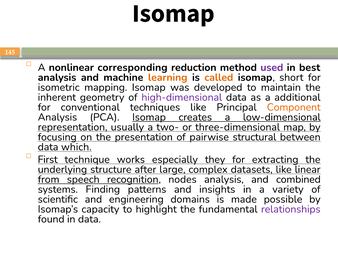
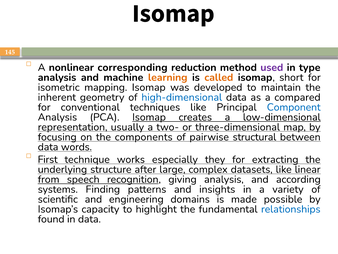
best: best -> type (310, 67)
high-dimensional colour: purple -> blue (182, 97)
additional: additional -> compared (297, 97)
Component colour: orange -> blue (294, 107)
presentation: presentation -> components (144, 137)
which: which -> words (76, 147)
nodes: nodes -> giving (182, 179)
combined: combined -> according (298, 179)
relationships colour: purple -> blue (291, 209)
